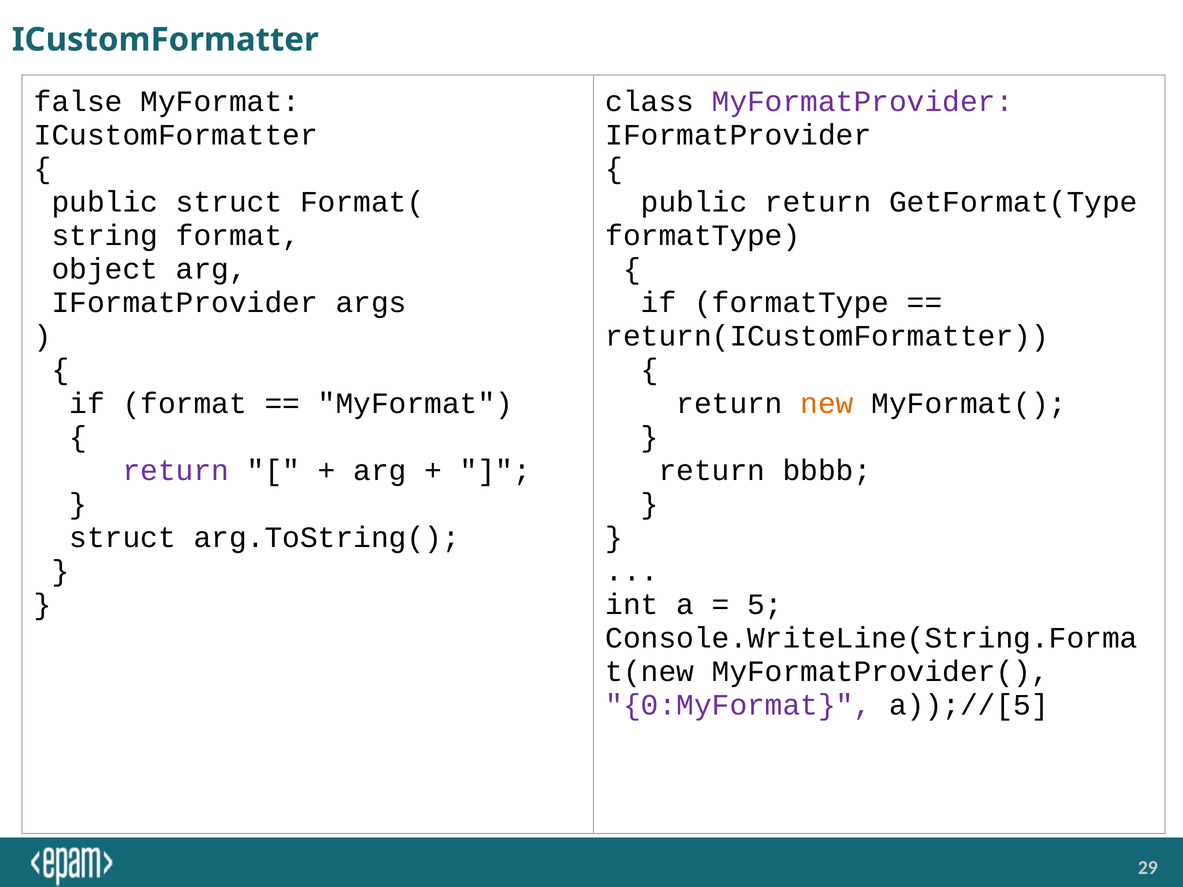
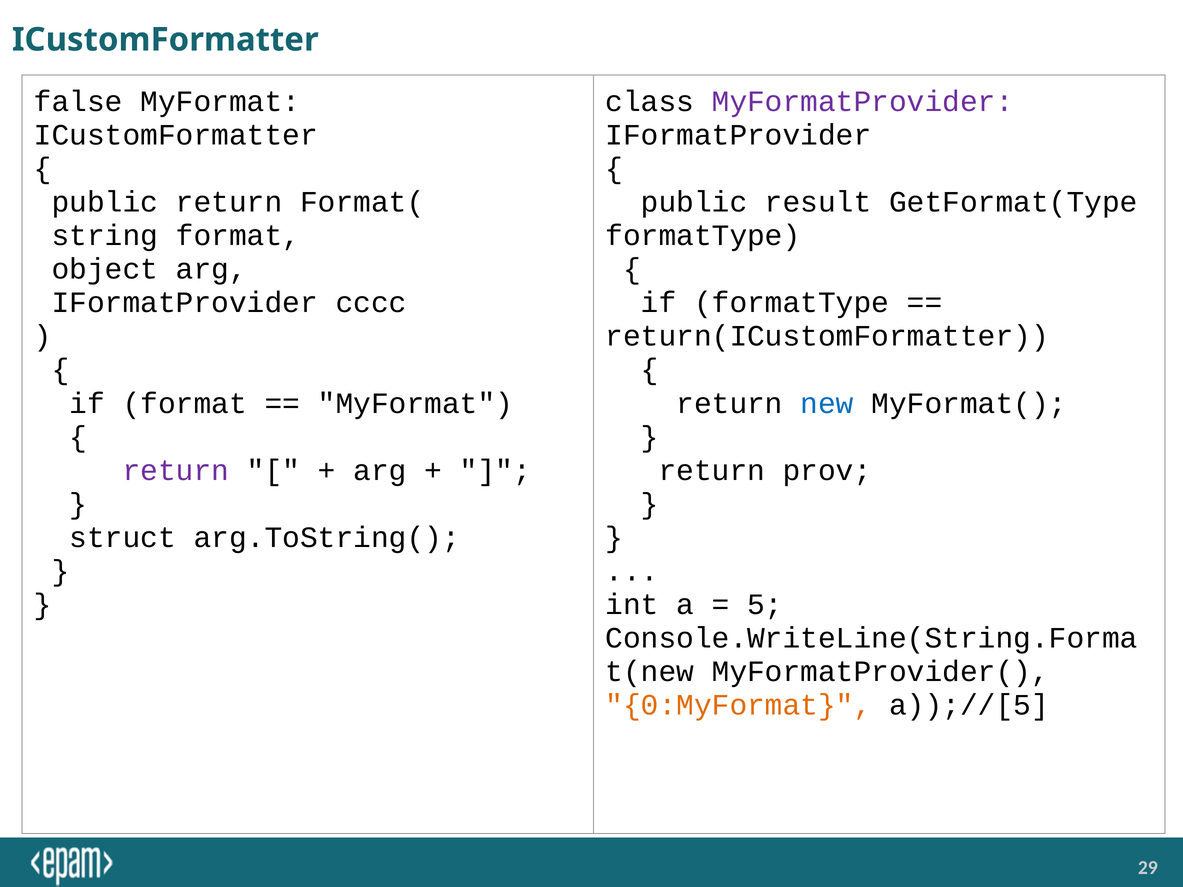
public struct: struct -> return (229, 202)
public return: return -> result (818, 202)
args: args -> cccc (371, 303)
new colour: orange -> blue (827, 403)
bbbb: bbbb -> prov (827, 470)
0:MyFormat colour: purple -> orange (738, 705)
